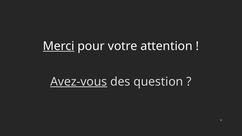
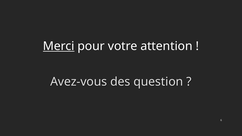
Avez-vous underline: present -> none (79, 82)
